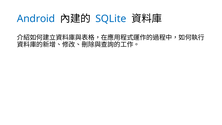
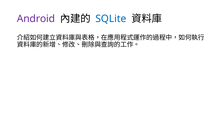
Android colour: blue -> purple (36, 19)
